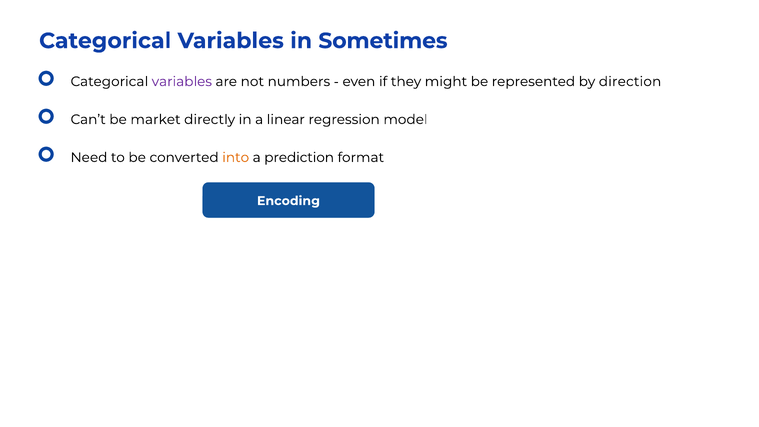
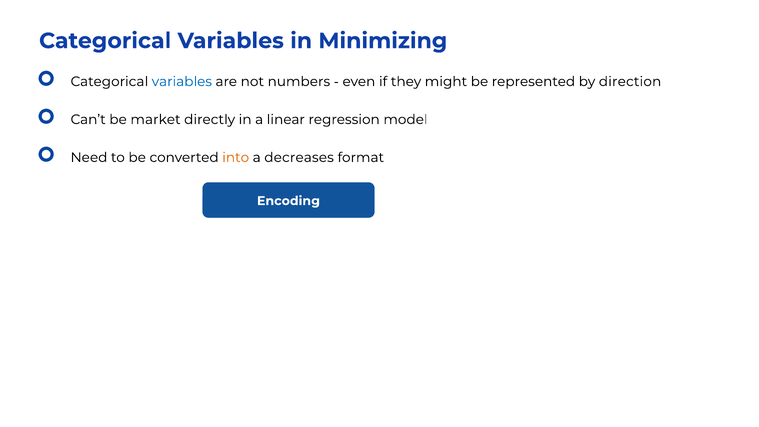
Sometimes: Sometimes -> Minimizing (383, 41)
variables colour: purple -> blue (182, 82)
prediction: prediction -> decreases (299, 157)
